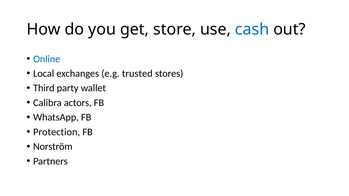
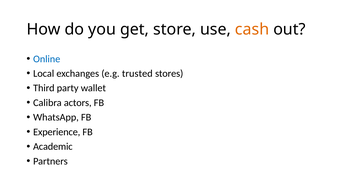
cash colour: blue -> orange (252, 29)
Protection: Protection -> Experience (57, 132)
Norström: Norström -> Academic (53, 147)
